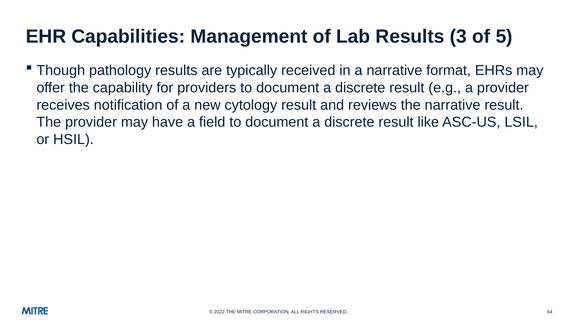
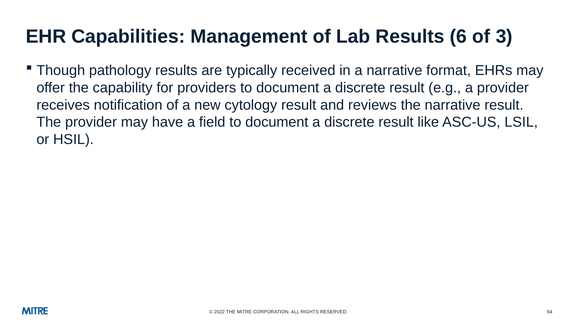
3: 3 -> 6 (458, 36)
5: 5 -> 3 (504, 36)
